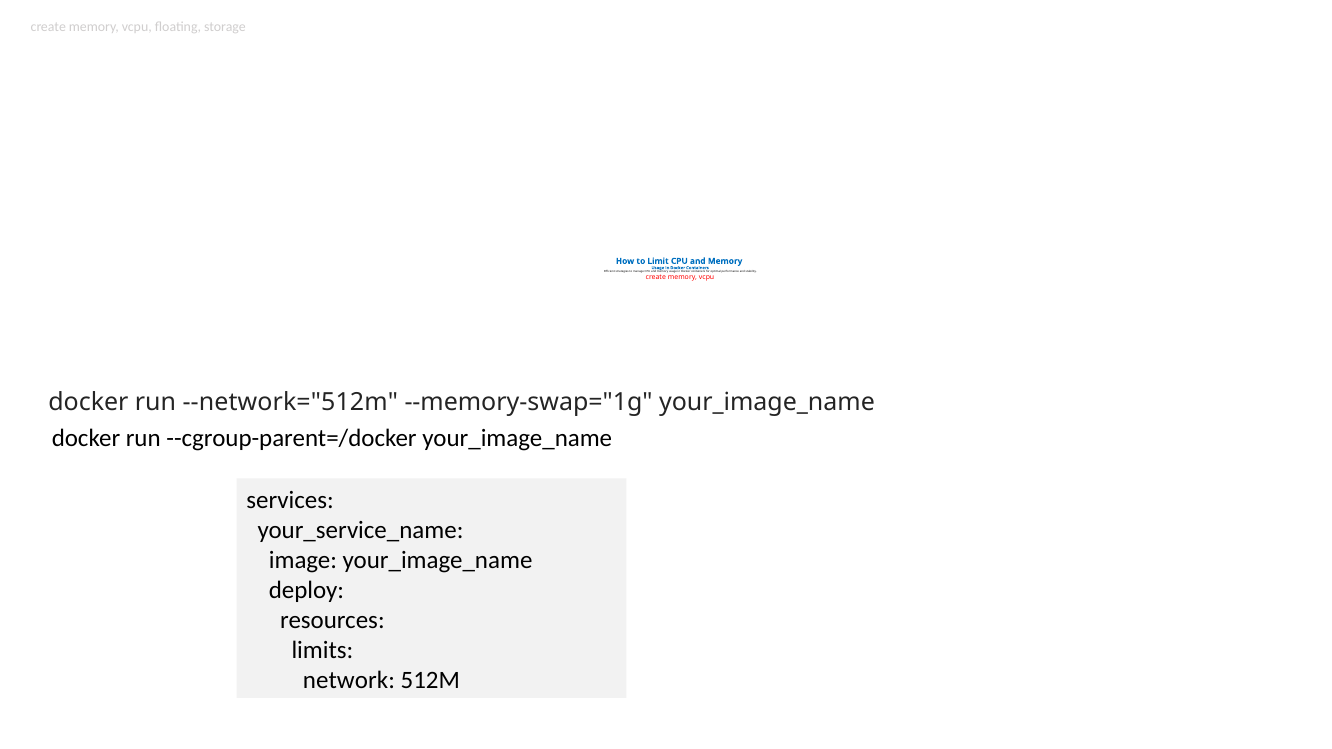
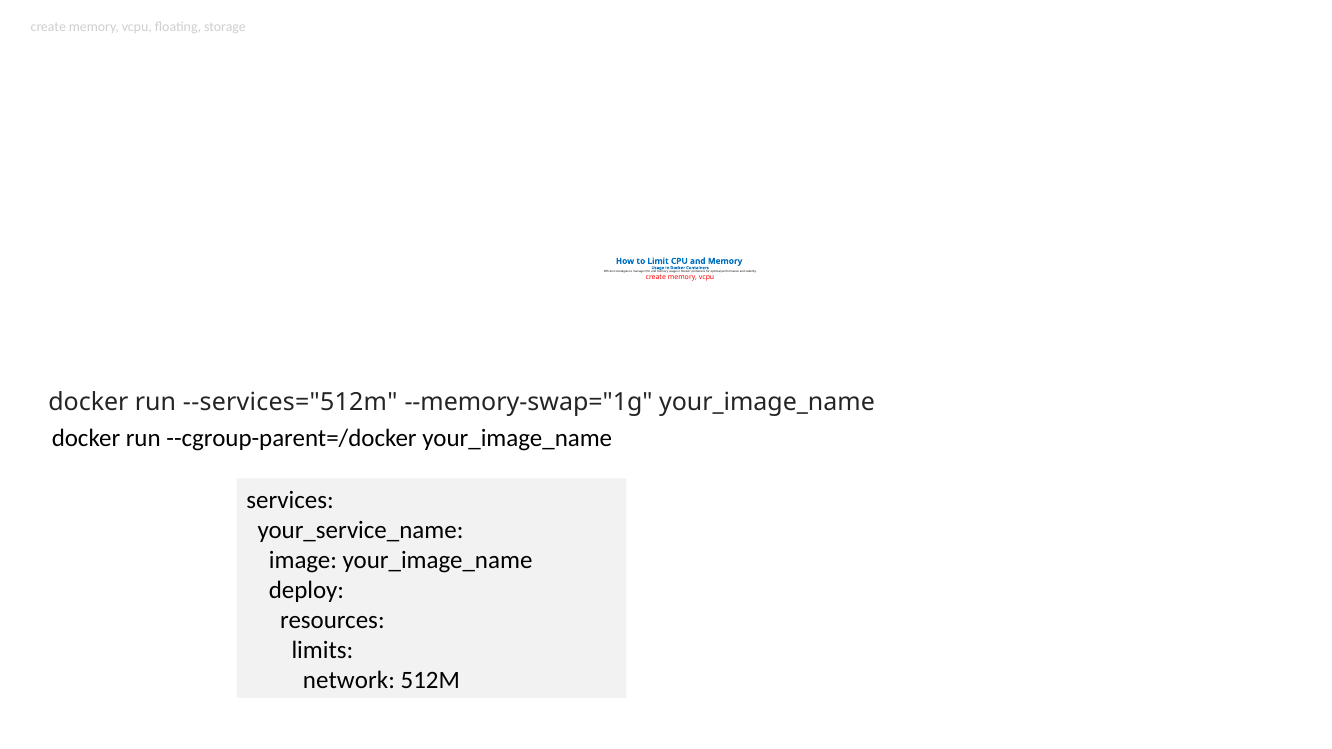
--network="512m: --network="512m -> --services="512m (290, 402)
